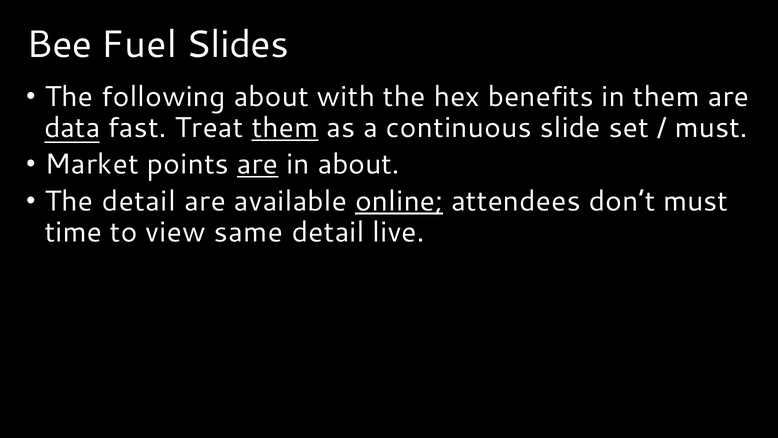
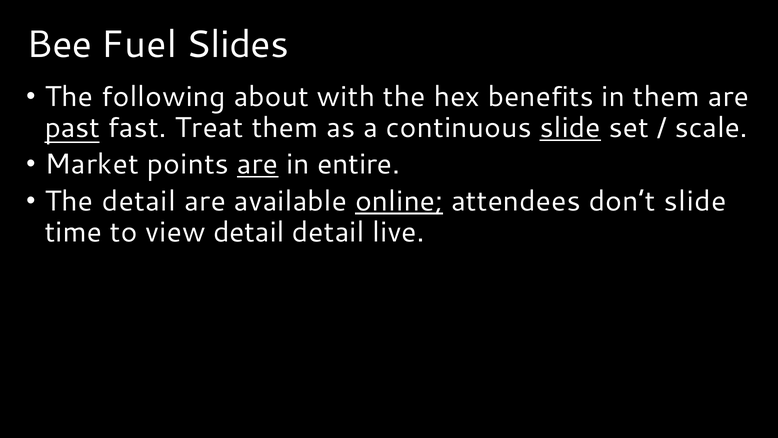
data: data -> past (72, 128)
them underline: present -> none (285, 128)
slide underline: none -> present (570, 128)
must: must -> scale (711, 128)
in about: about -> entire (359, 164)
don’t must: must -> slide (695, 201)
view same: same -> detail (249, 232)
